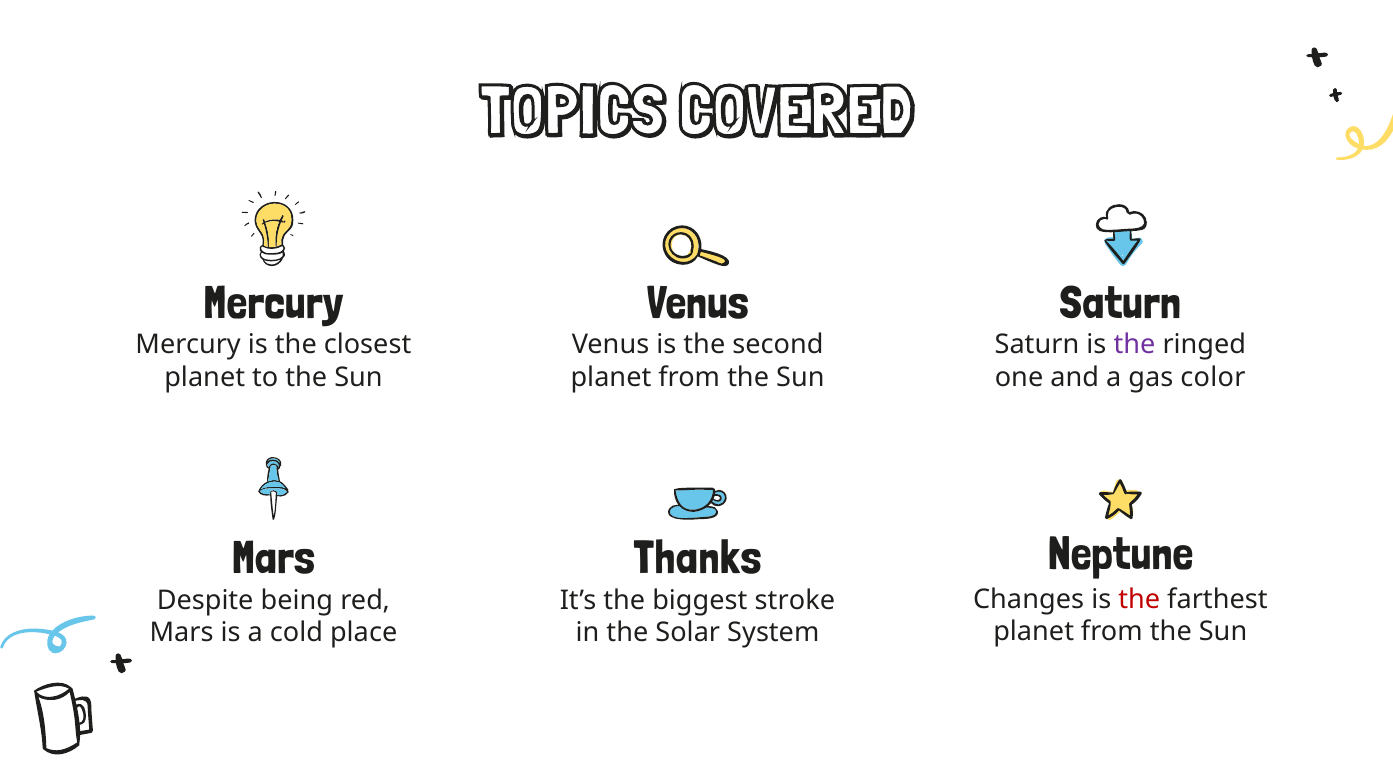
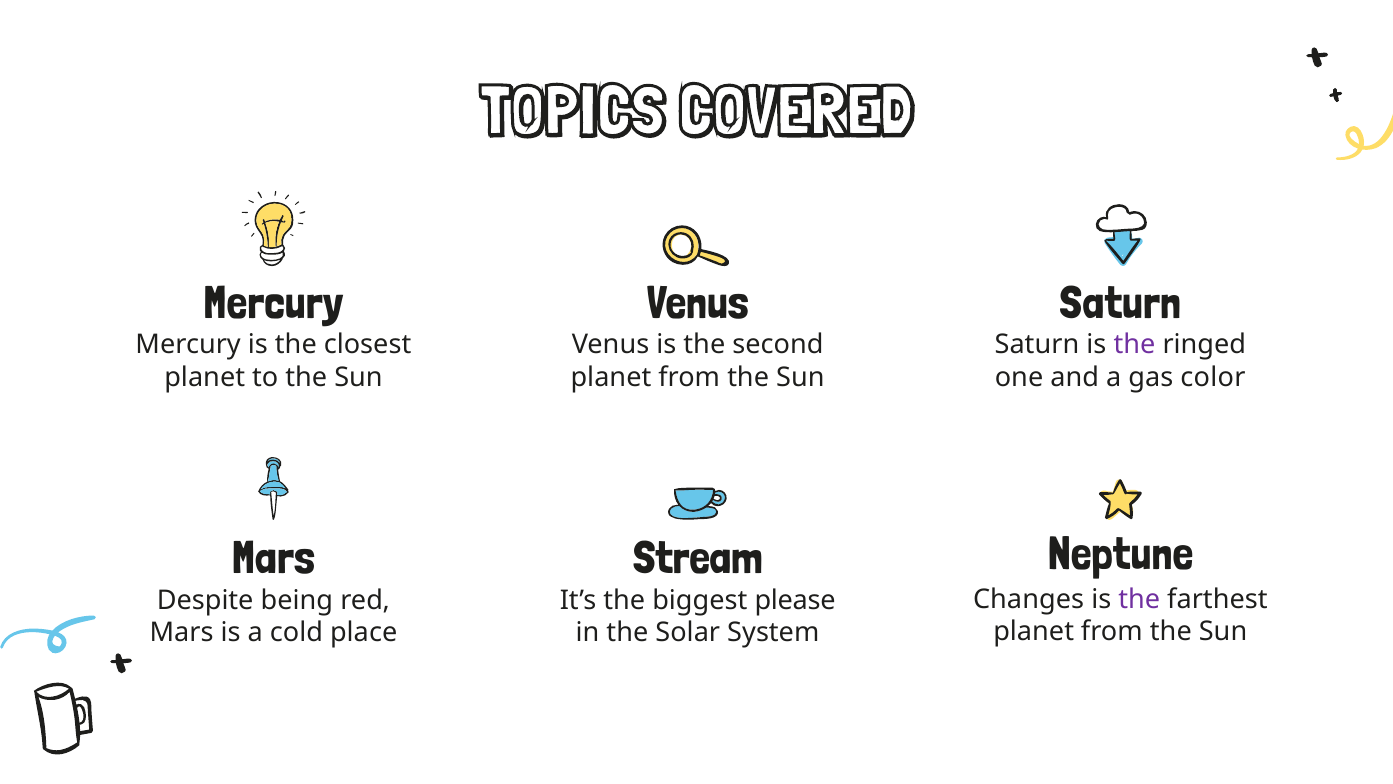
Thanks: Thanks -> Stream (698, 558)
the colour: red -> purple (1139, 599)
stroke: stroke -> please (795, 600)
